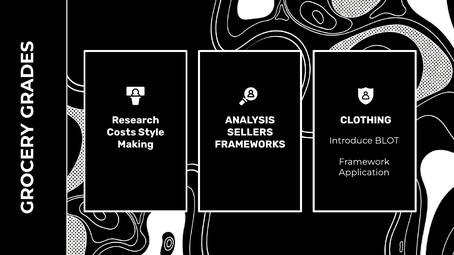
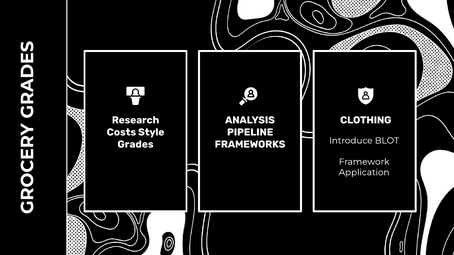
SELLERS: SELLERS -> PIPELINE (250, 132)
Making: Making -> Grades (136, 144)
